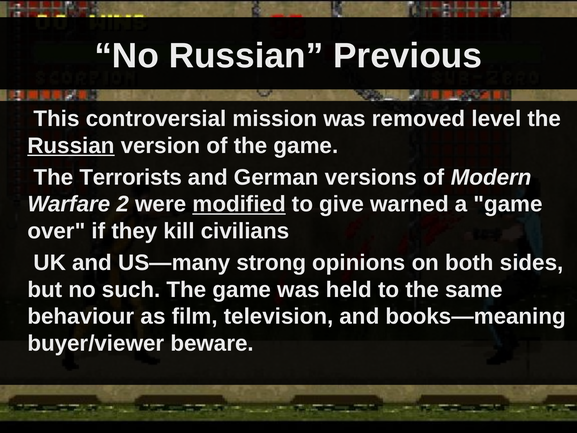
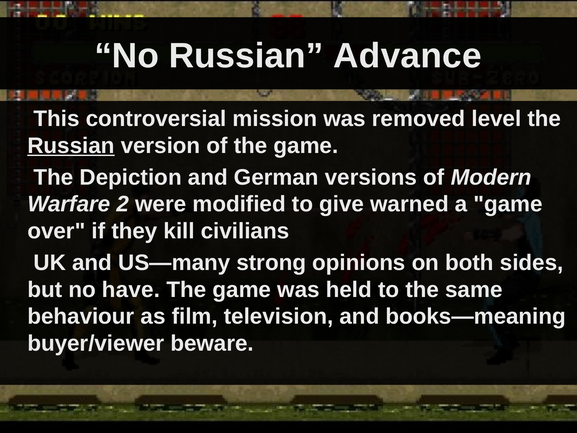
Previous: Previous -> Advance (407, 56)
Terrorists: Terrorists -> Depiction (131, 177)
modified underline: present -> none (239, 204)
such: such -> have (131, 289)
